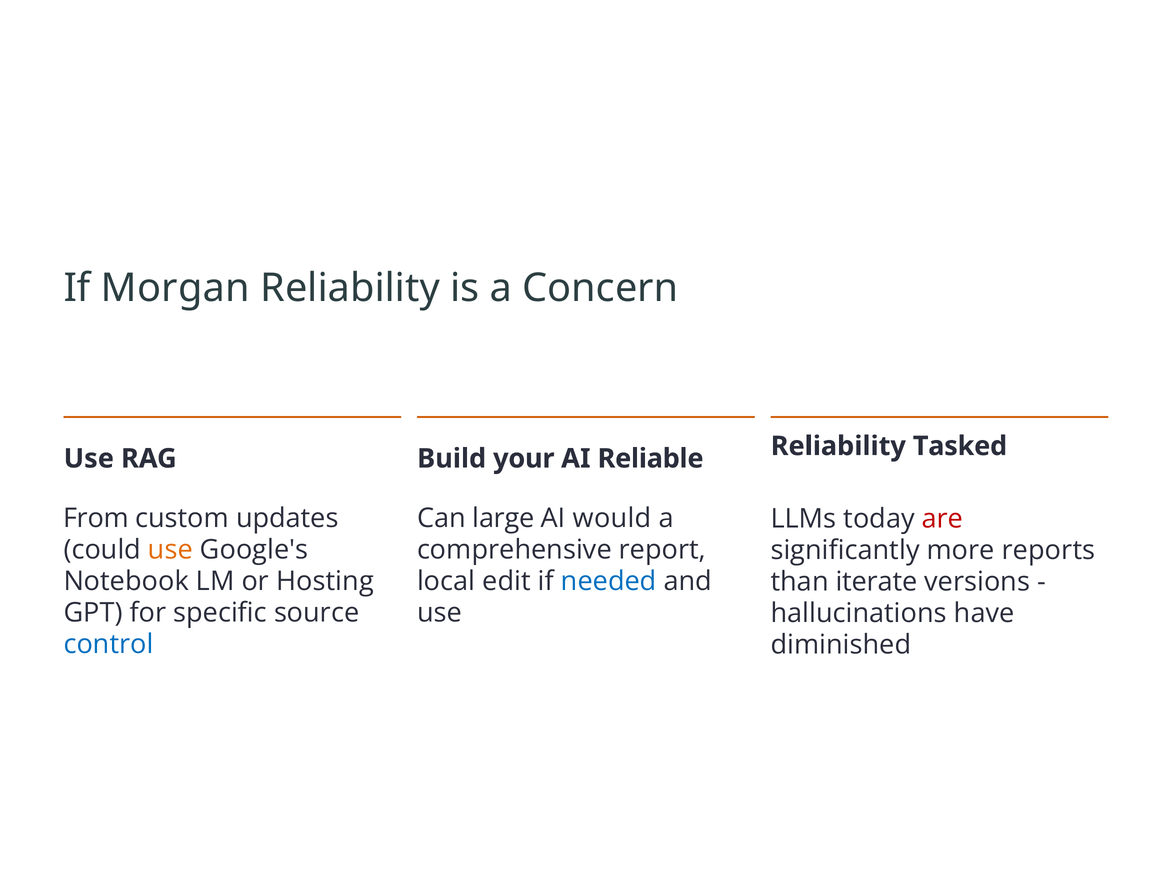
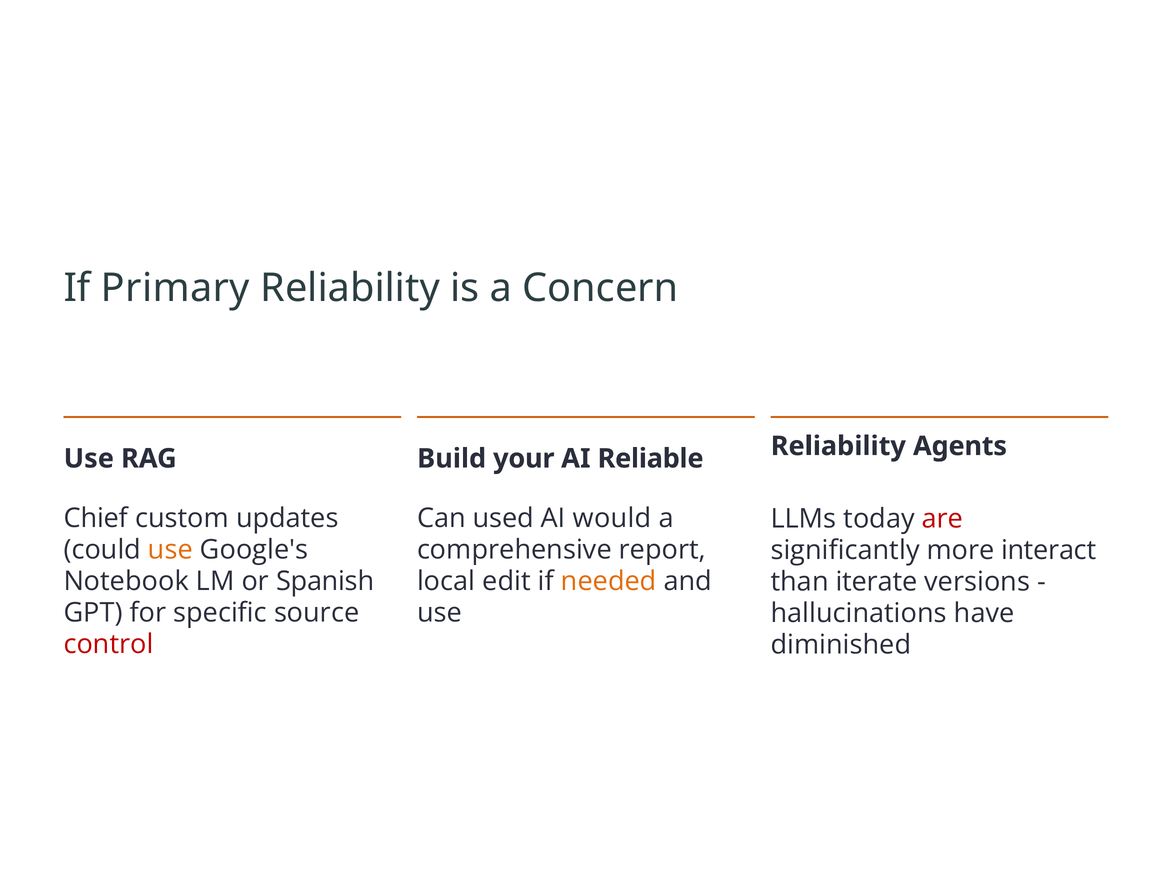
Morgan: Morgan -> Primary (175, 288)
Tasked: Tasked -> Agents (960, 446)
From: From -> Chief (96, 518)
large: large -> used (503, 518)
reports: reports -> interact (1049, 550)
Hosting: Hosting -> Spanish (325, 581)
needed colour: blue -> orange (609, 581)
control colour: blue -> red (109, 644)
